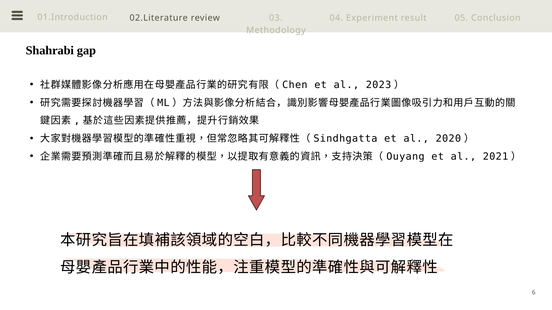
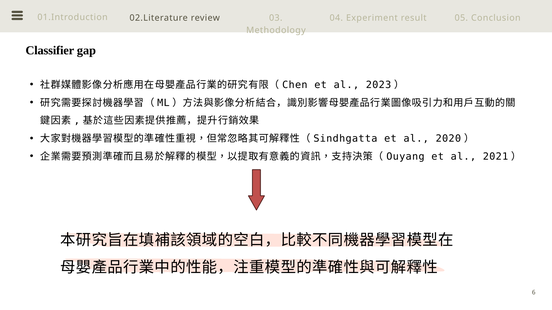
Shahrabi: Shahrabi -> Classifier (50, 51)
